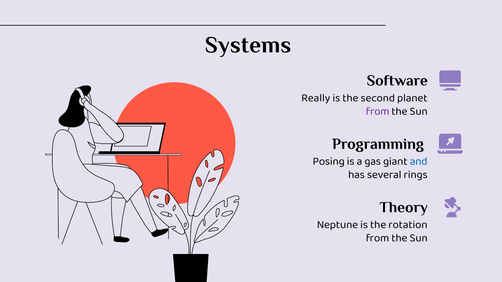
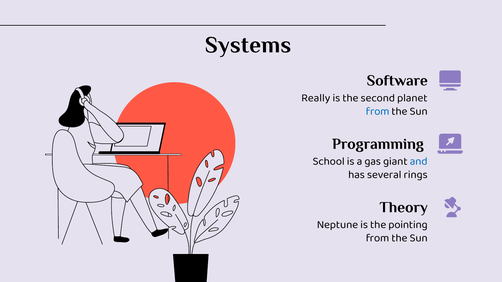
from colour: purple -> blue (378, 111)
Posing: Posing -> School (329, 161)
rotation: rotation -> pointing (408, 225)
